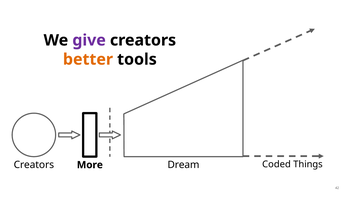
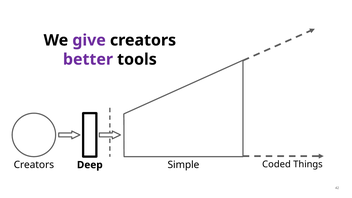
better colour: orange -> purple (88, 59)
Dream: Dream -> Simple (183, 165)
More: More -> Deep (90, 165)
